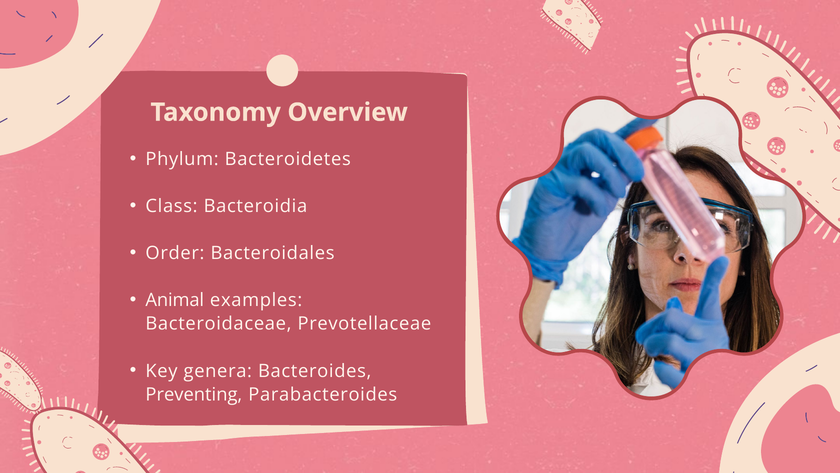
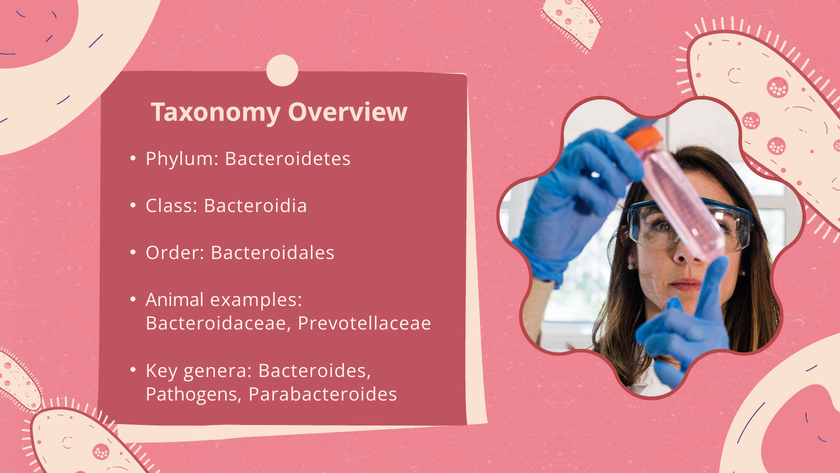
Preventing: Preventing -> Pathogens (194, 394)
